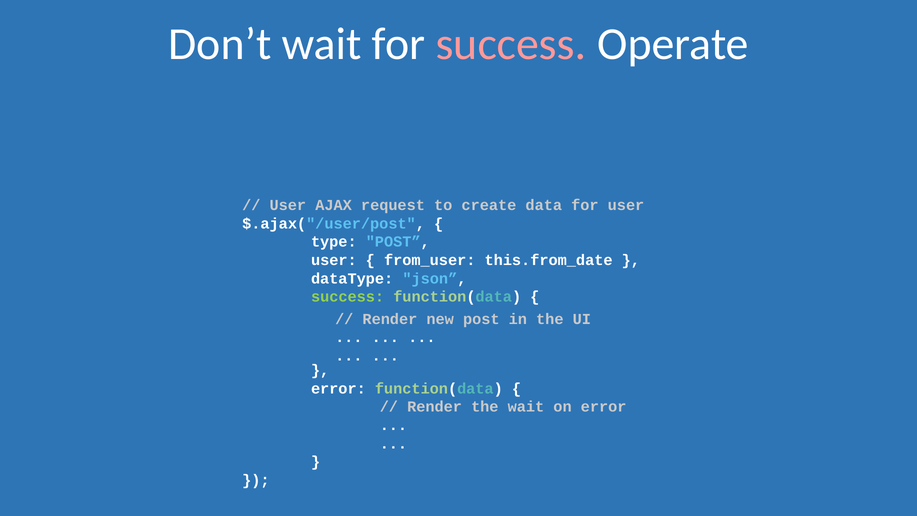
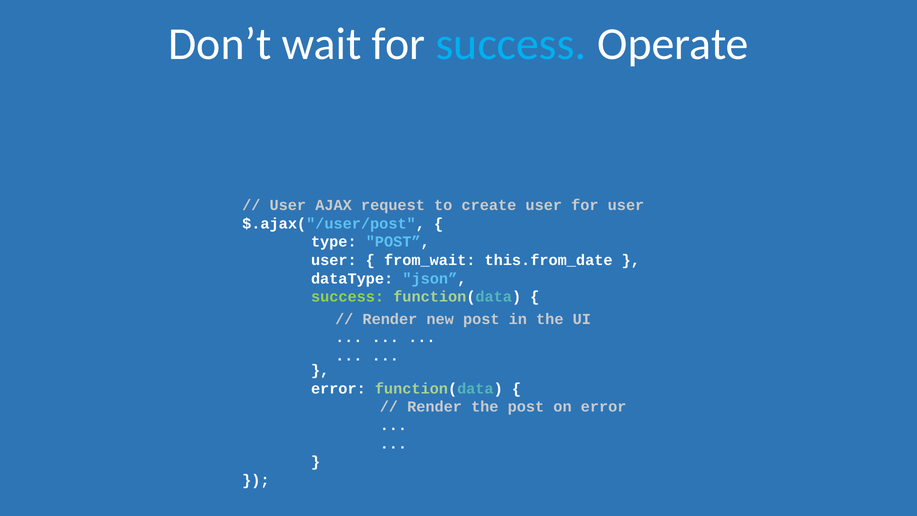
success colour: pink -> light blue (511, 44)
create data: data -> user (544, 205)
from_user: from_user -> from_wait (430, 260)
the wait: wait -> post (526, 407)
